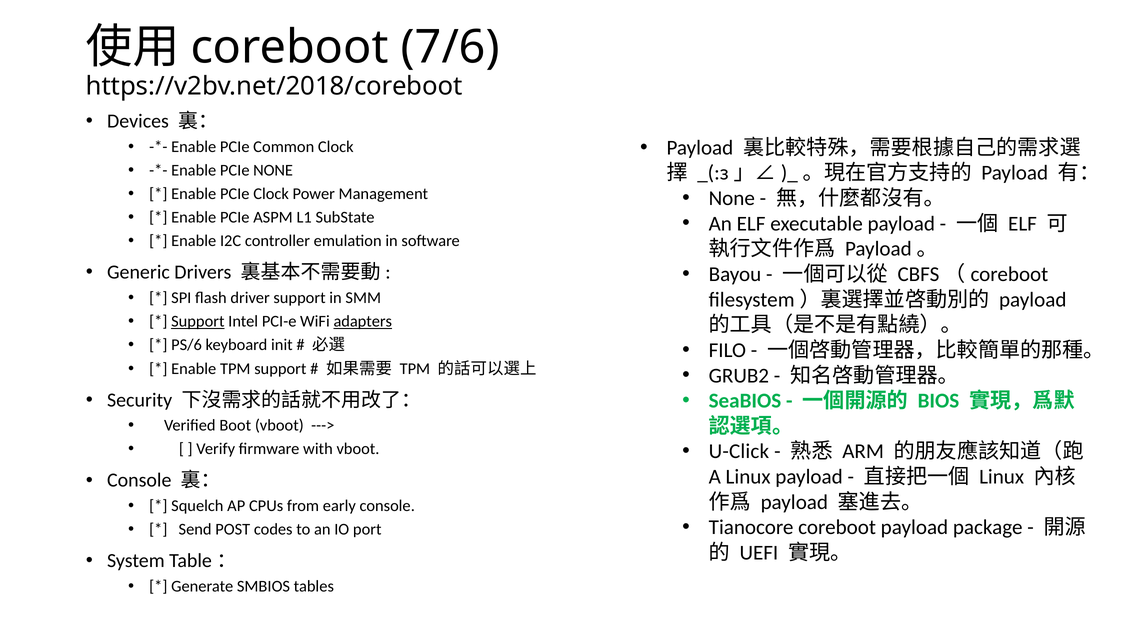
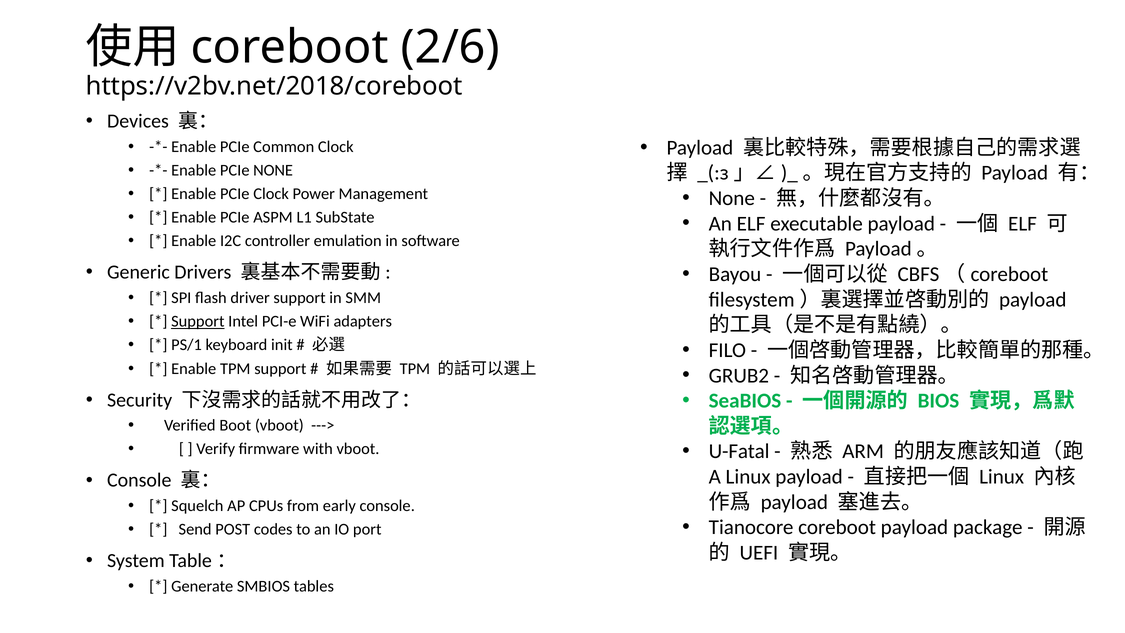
7/6: 7/6 -> 2/6 (450, 47)
adapters underline: present -> none (363, 321)
PS/6: PS/6 -> PS/1 (186, 345)
U-Click: U-Click -> U-Fatal (739, 451)
